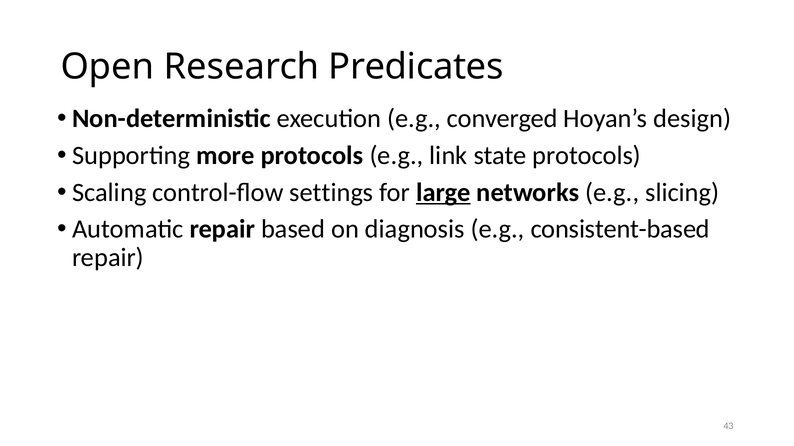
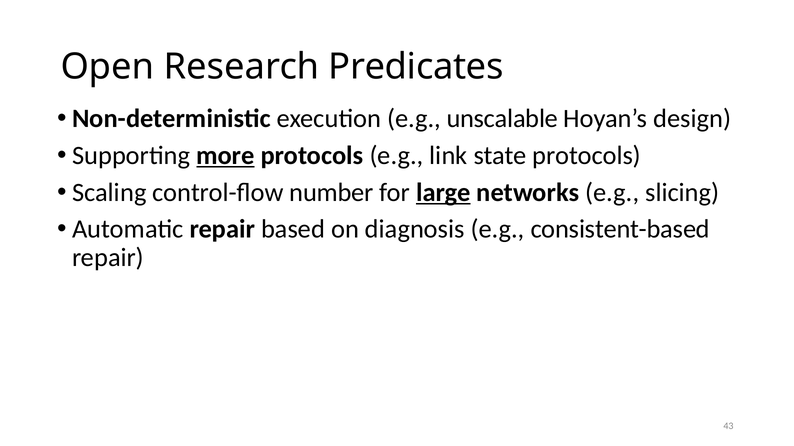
converged: converged -> unscalable (502, 119)
more underline: none -> present (225, 156)
settings: settings -> number (331, 193)
